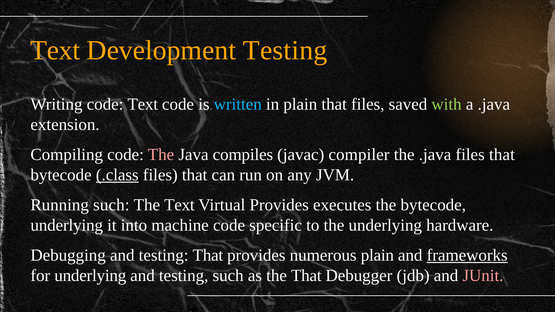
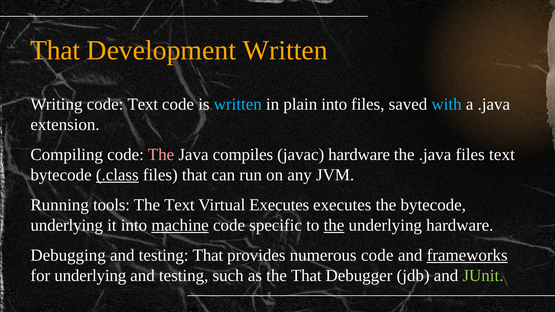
Text: Text -> That (55, 50)
Development Testing: Testing -> Written (285, 50)
plain that: that -> into (334, 104)
with colour: light green -> light blue (447, 104)
javac compiler: compiler -> hardware (359, 155)
.java files that: that -> text (502, 155)
Running such: such -> tools (112, 205)
Virtual Provides: Provides -> Executes (279, 205)
machine underline: none -> present (180, 225)
the underline: none -> present (334, 225)
numerous plain: plain -> code (377, 255)
JUnit colour: pink -> light green (483, 276)
